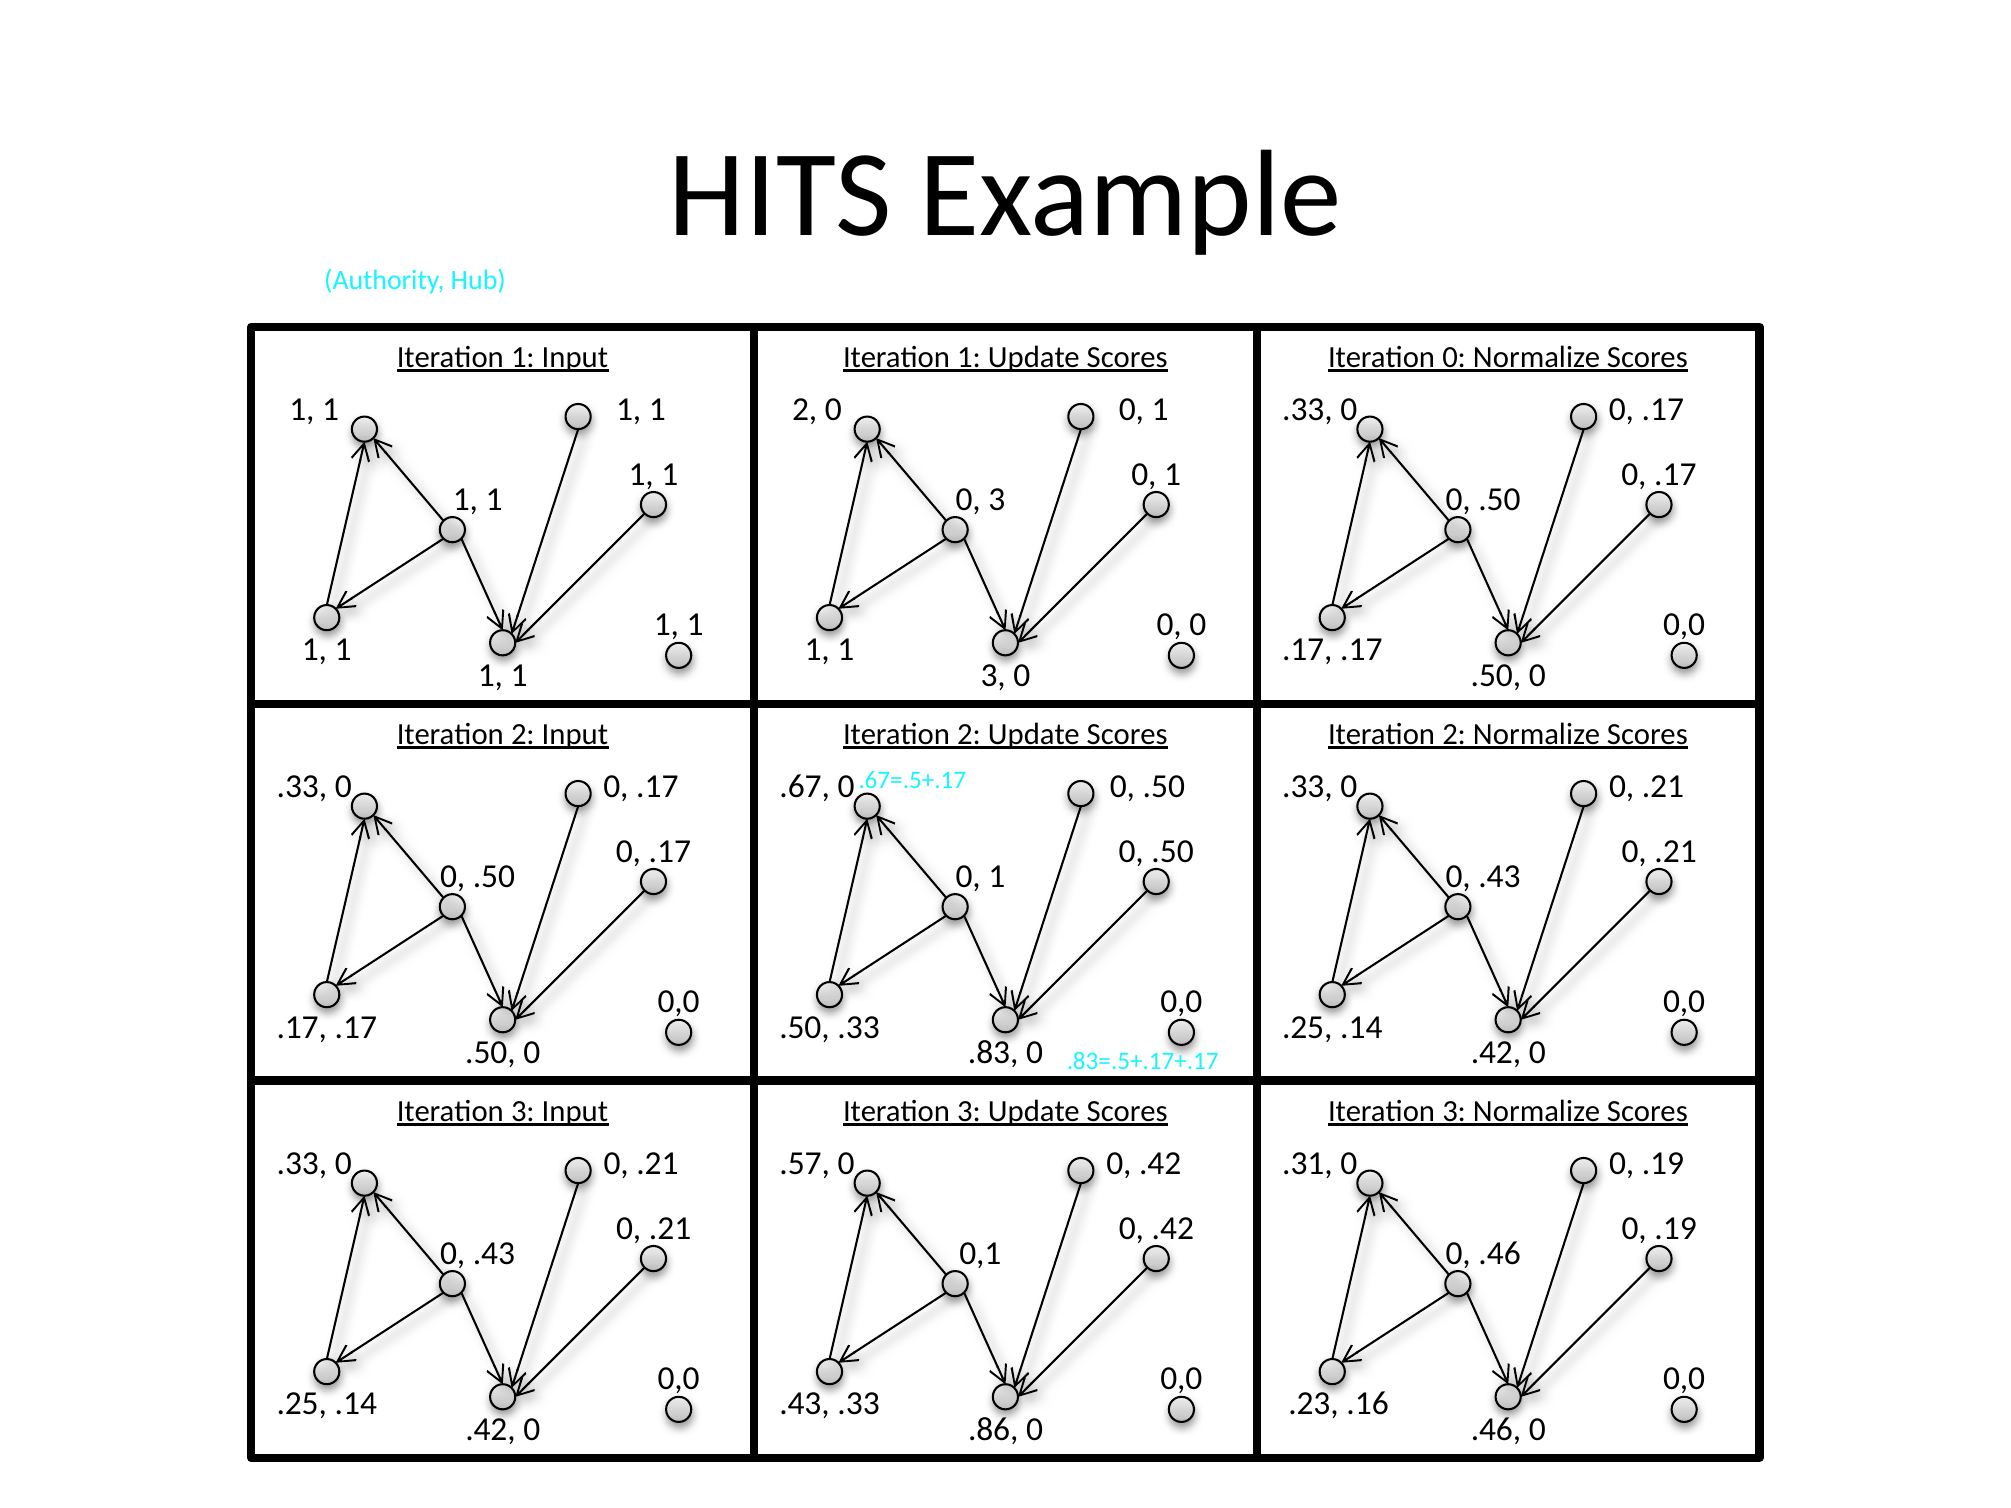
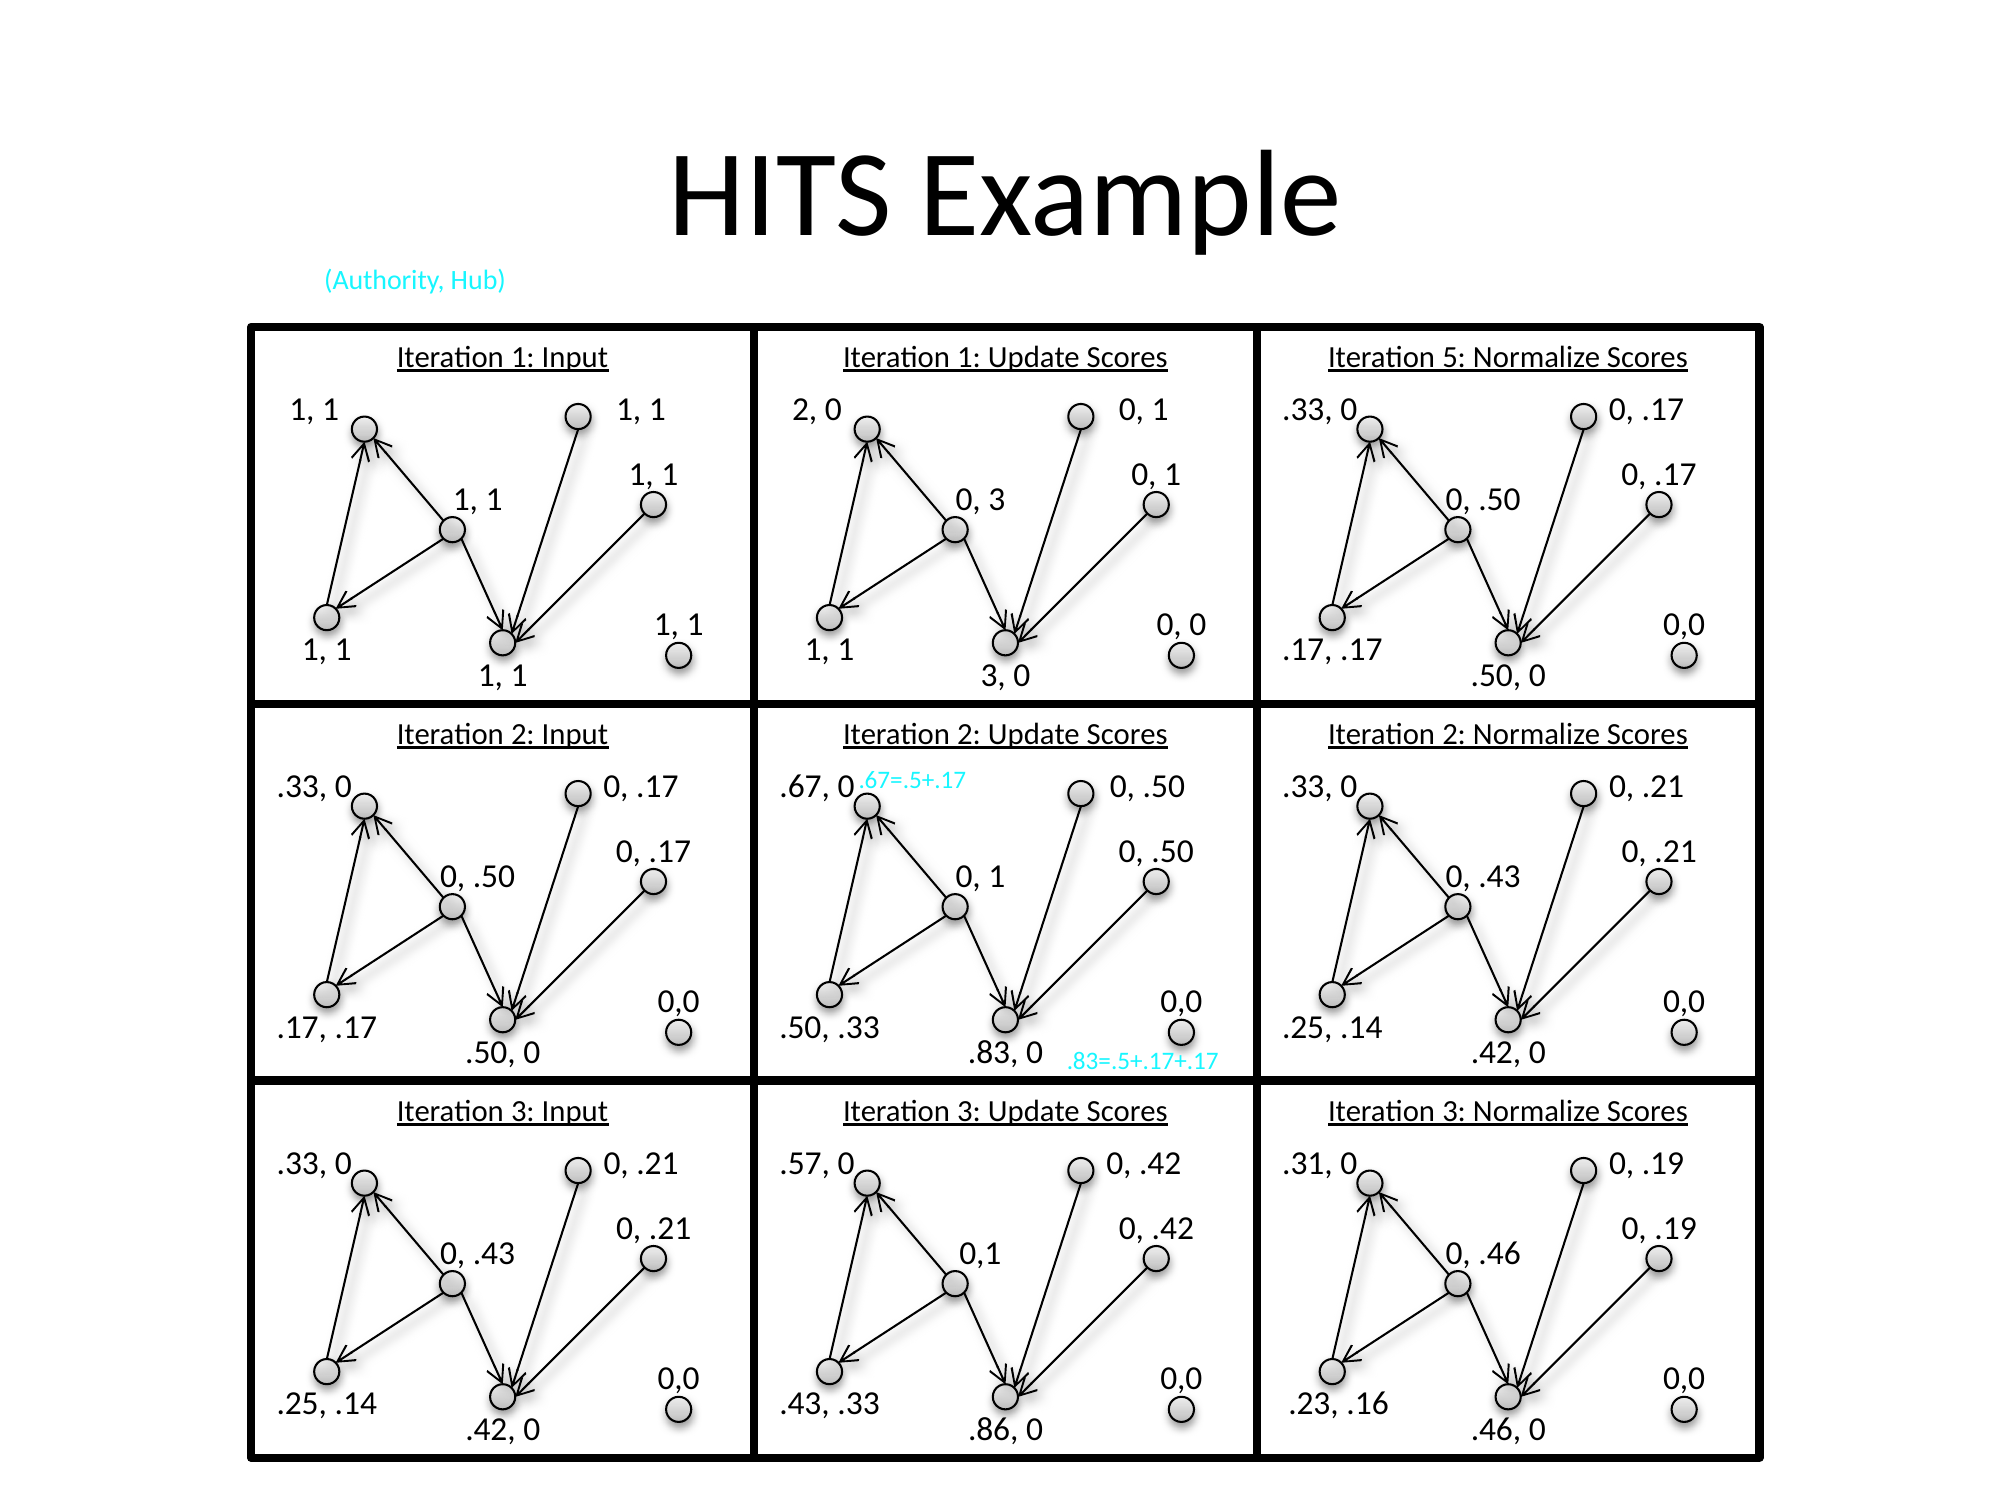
Iteration 0: 0 -> 5 (1454, 357)
